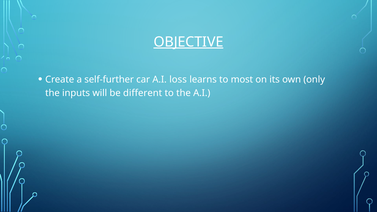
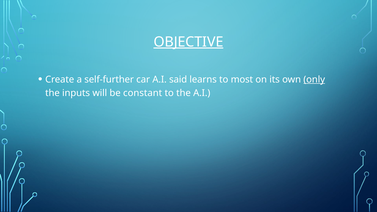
loss: loss -> said (178, 80)
only underline: none -> present (314, 80)
different: different -> constant (143, 93)
